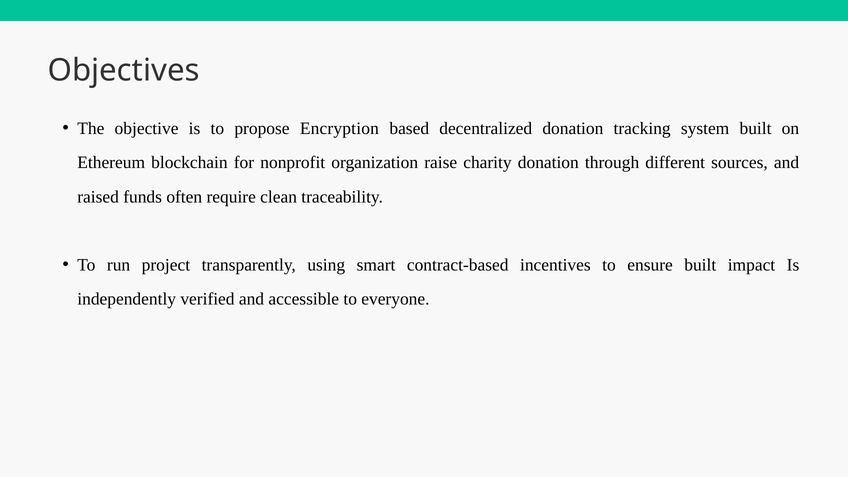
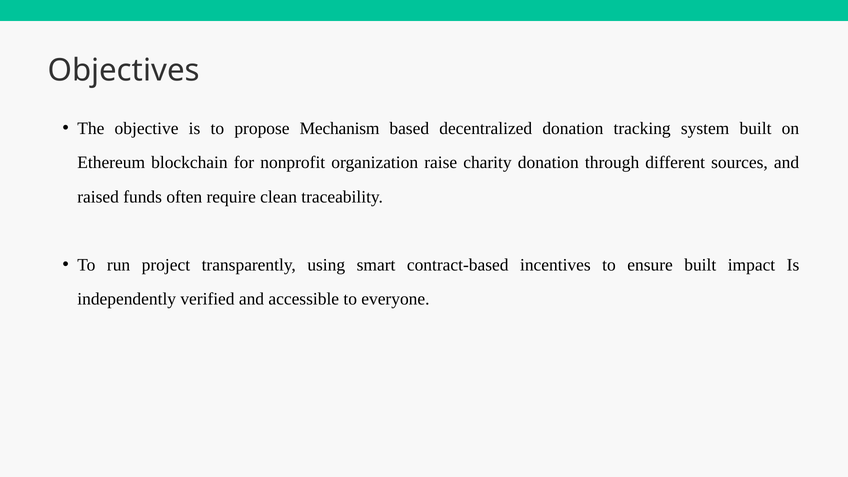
Encryption: Encryption -> Mechanism (340, 128)
